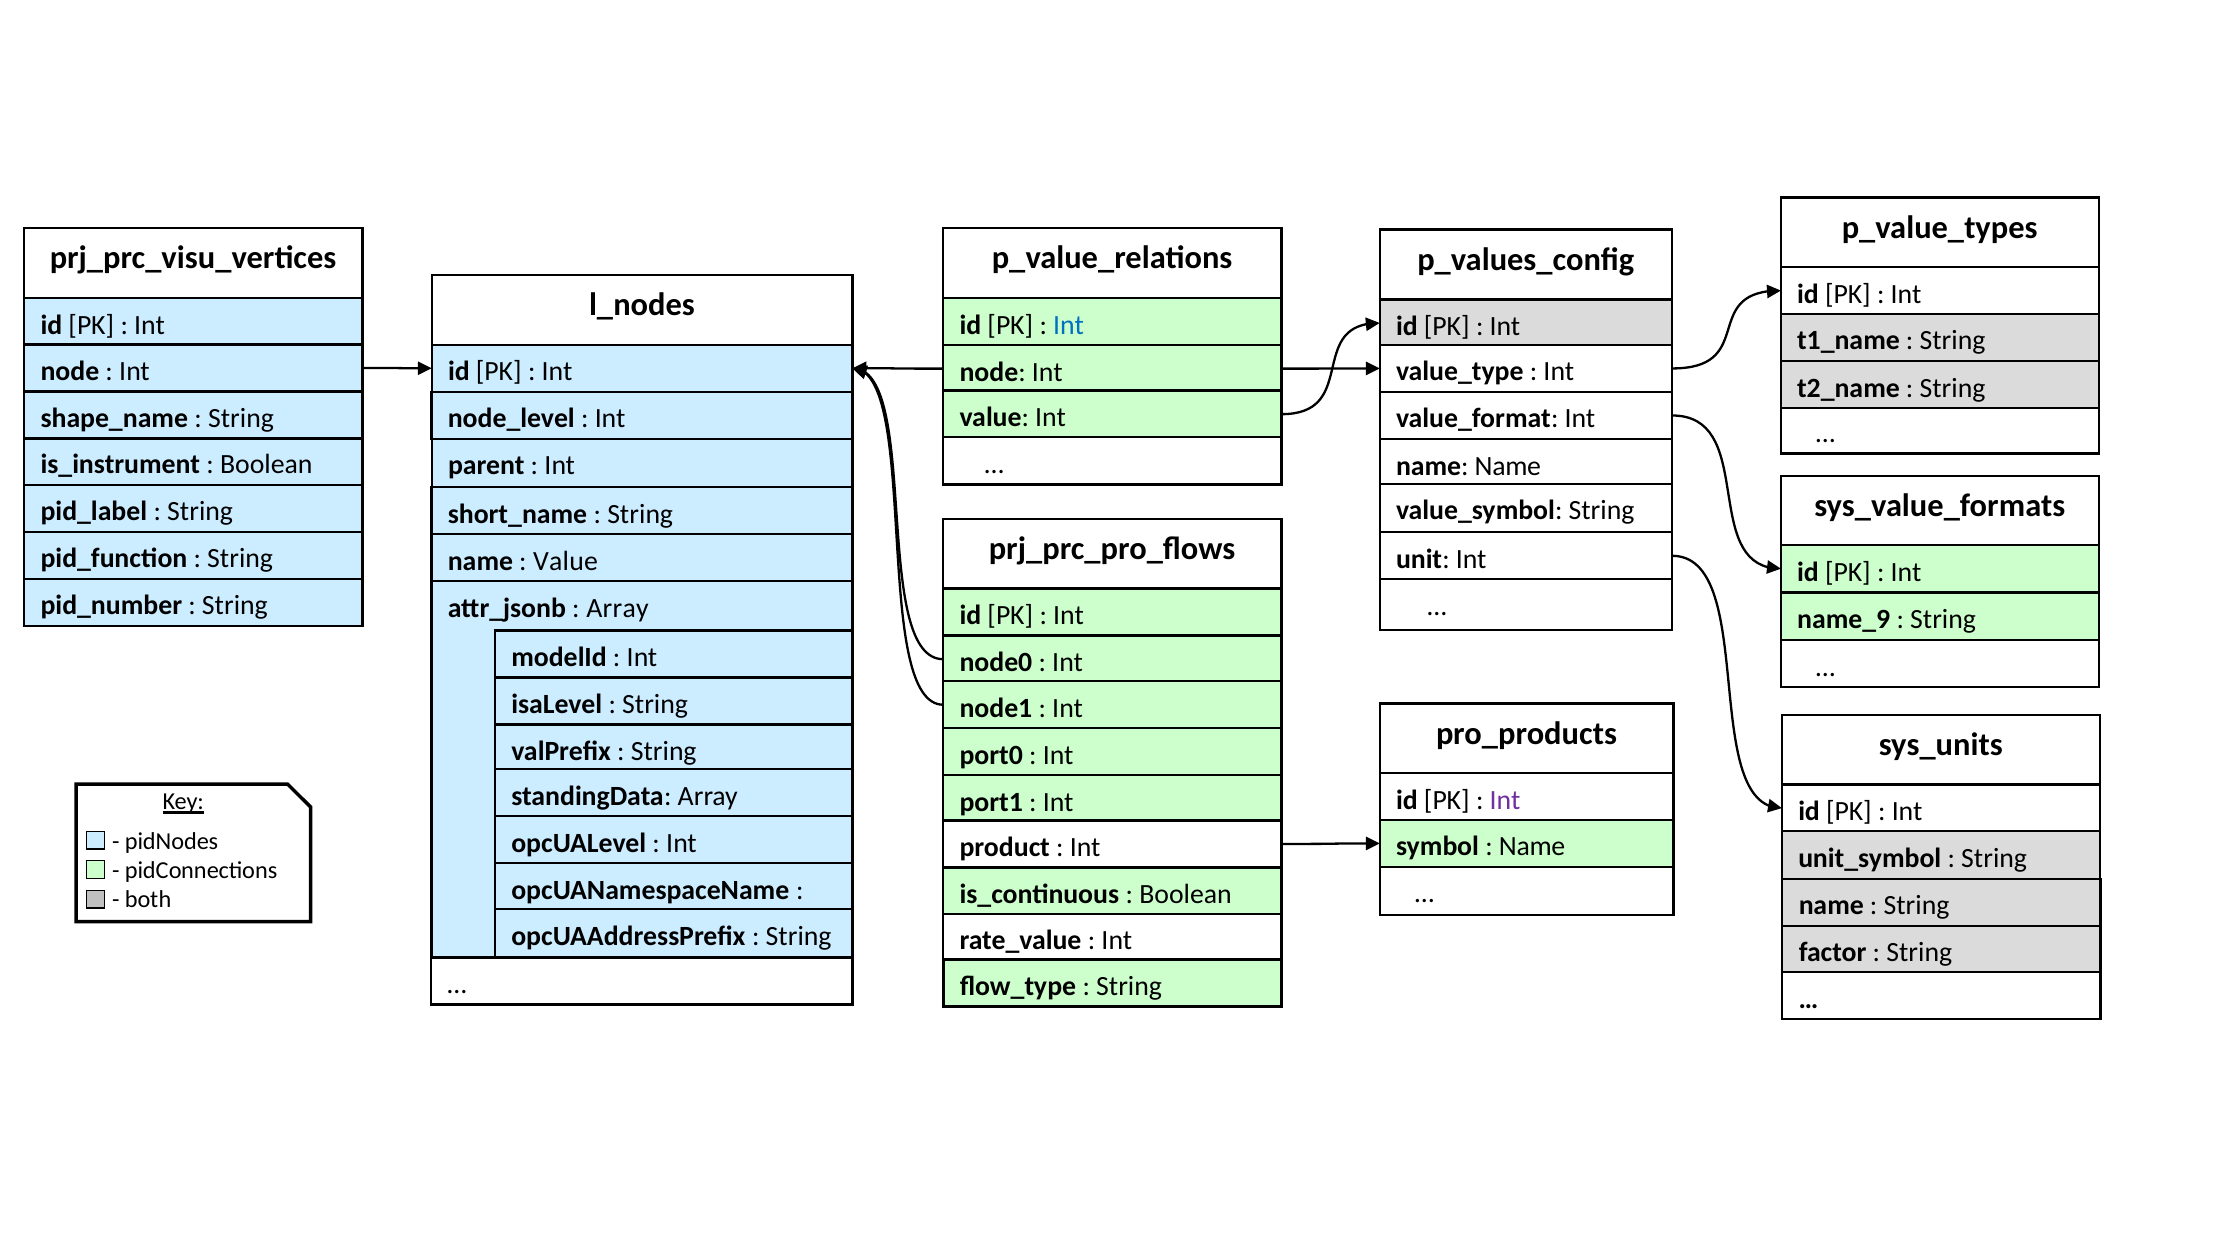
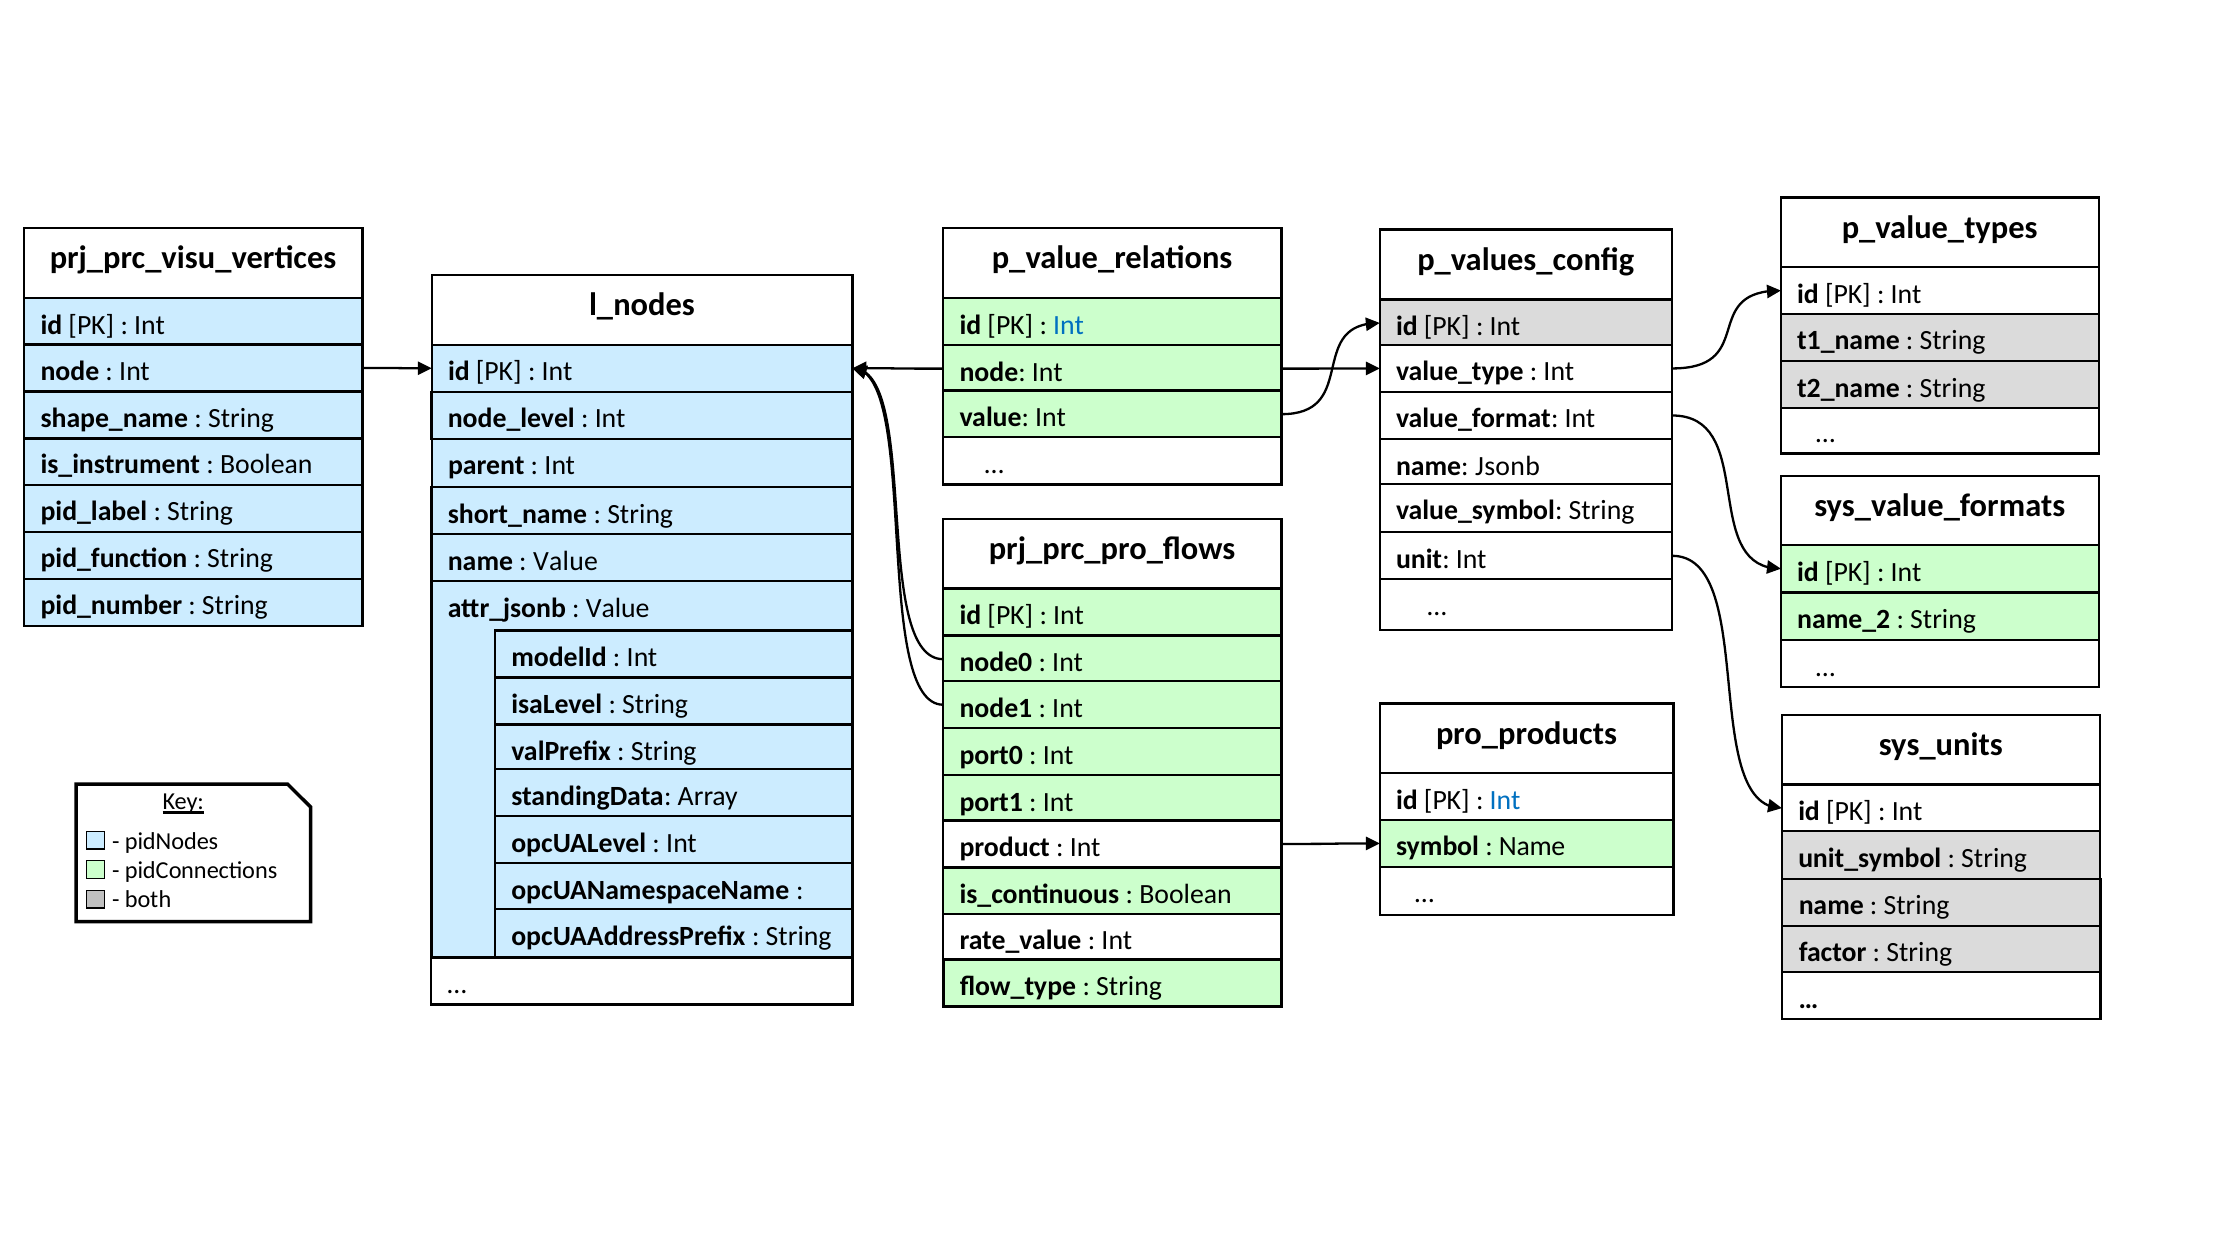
name Name: Name -> Jsonb (1508, 466)
Array: Array -> Value (618, 608)
name_9: name_9 -> name_2 (1844, 620)
Int colour: purple -> blue (1505, 800)
